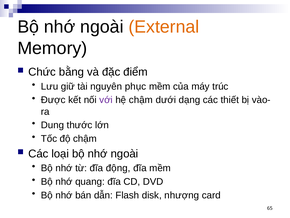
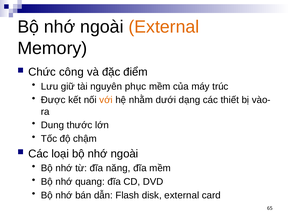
bằng: bằng -> công (71, 72)
với colour: purple -> orange (106, 100)
hệ chậm: chậm -> nhằm (141, 100)
động: động -> năng (118, 168)
disk nhượng: nhượng -> external (182, 195)
